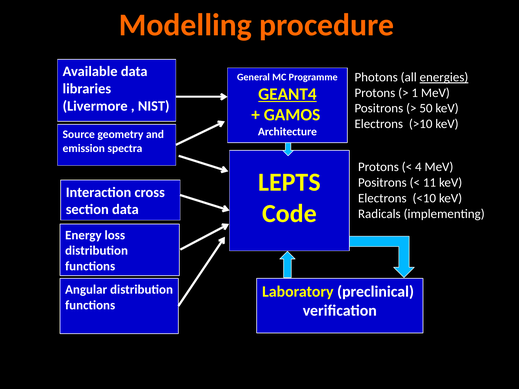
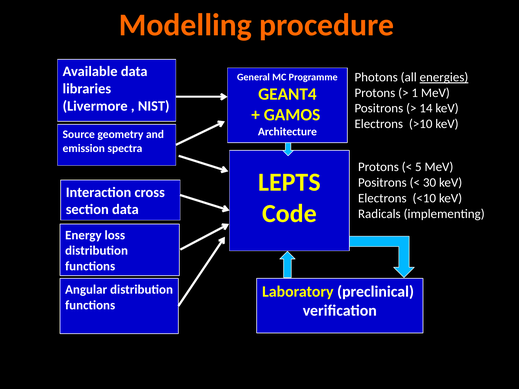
GEANT4 underline: present -> none (287, 94)
50: 50 -> 14 (426, 108)
4: 4 -> 5 (418, 167)
11: 11 -> 30 (430, 183)
